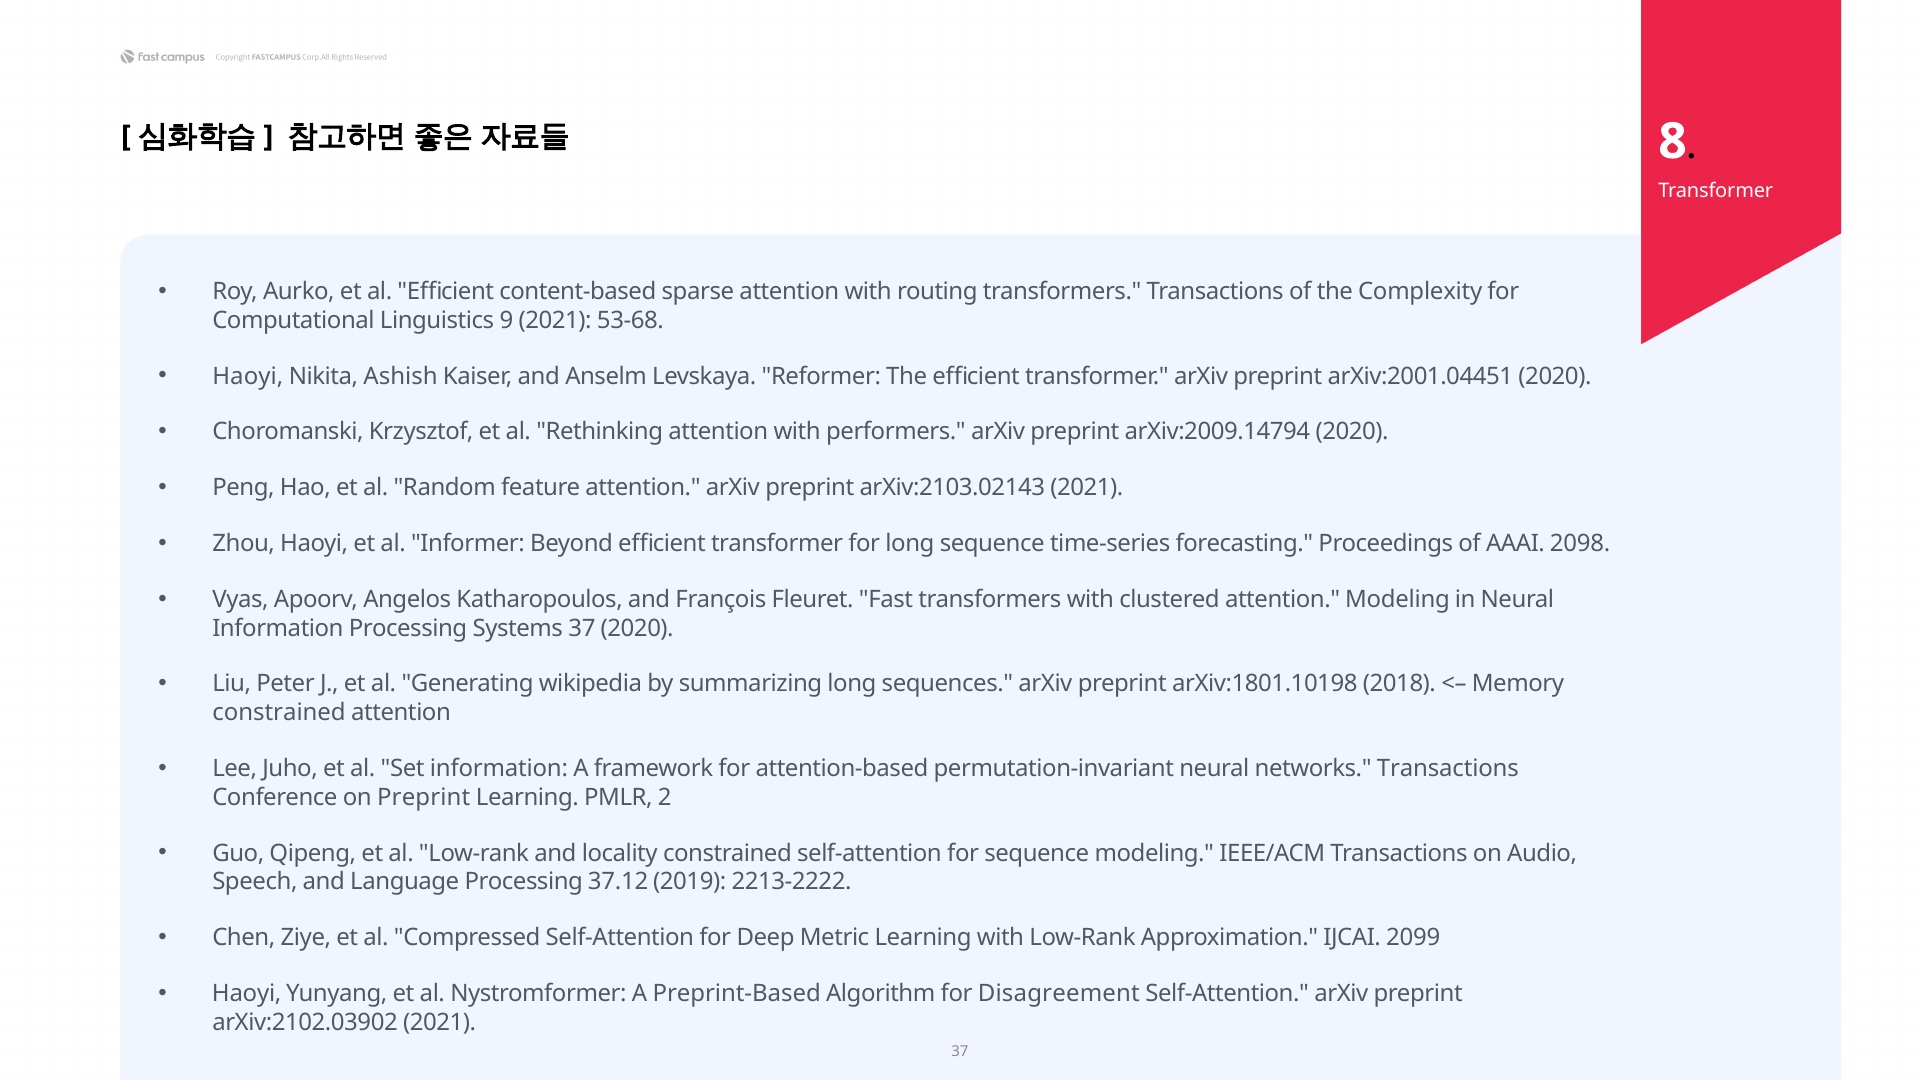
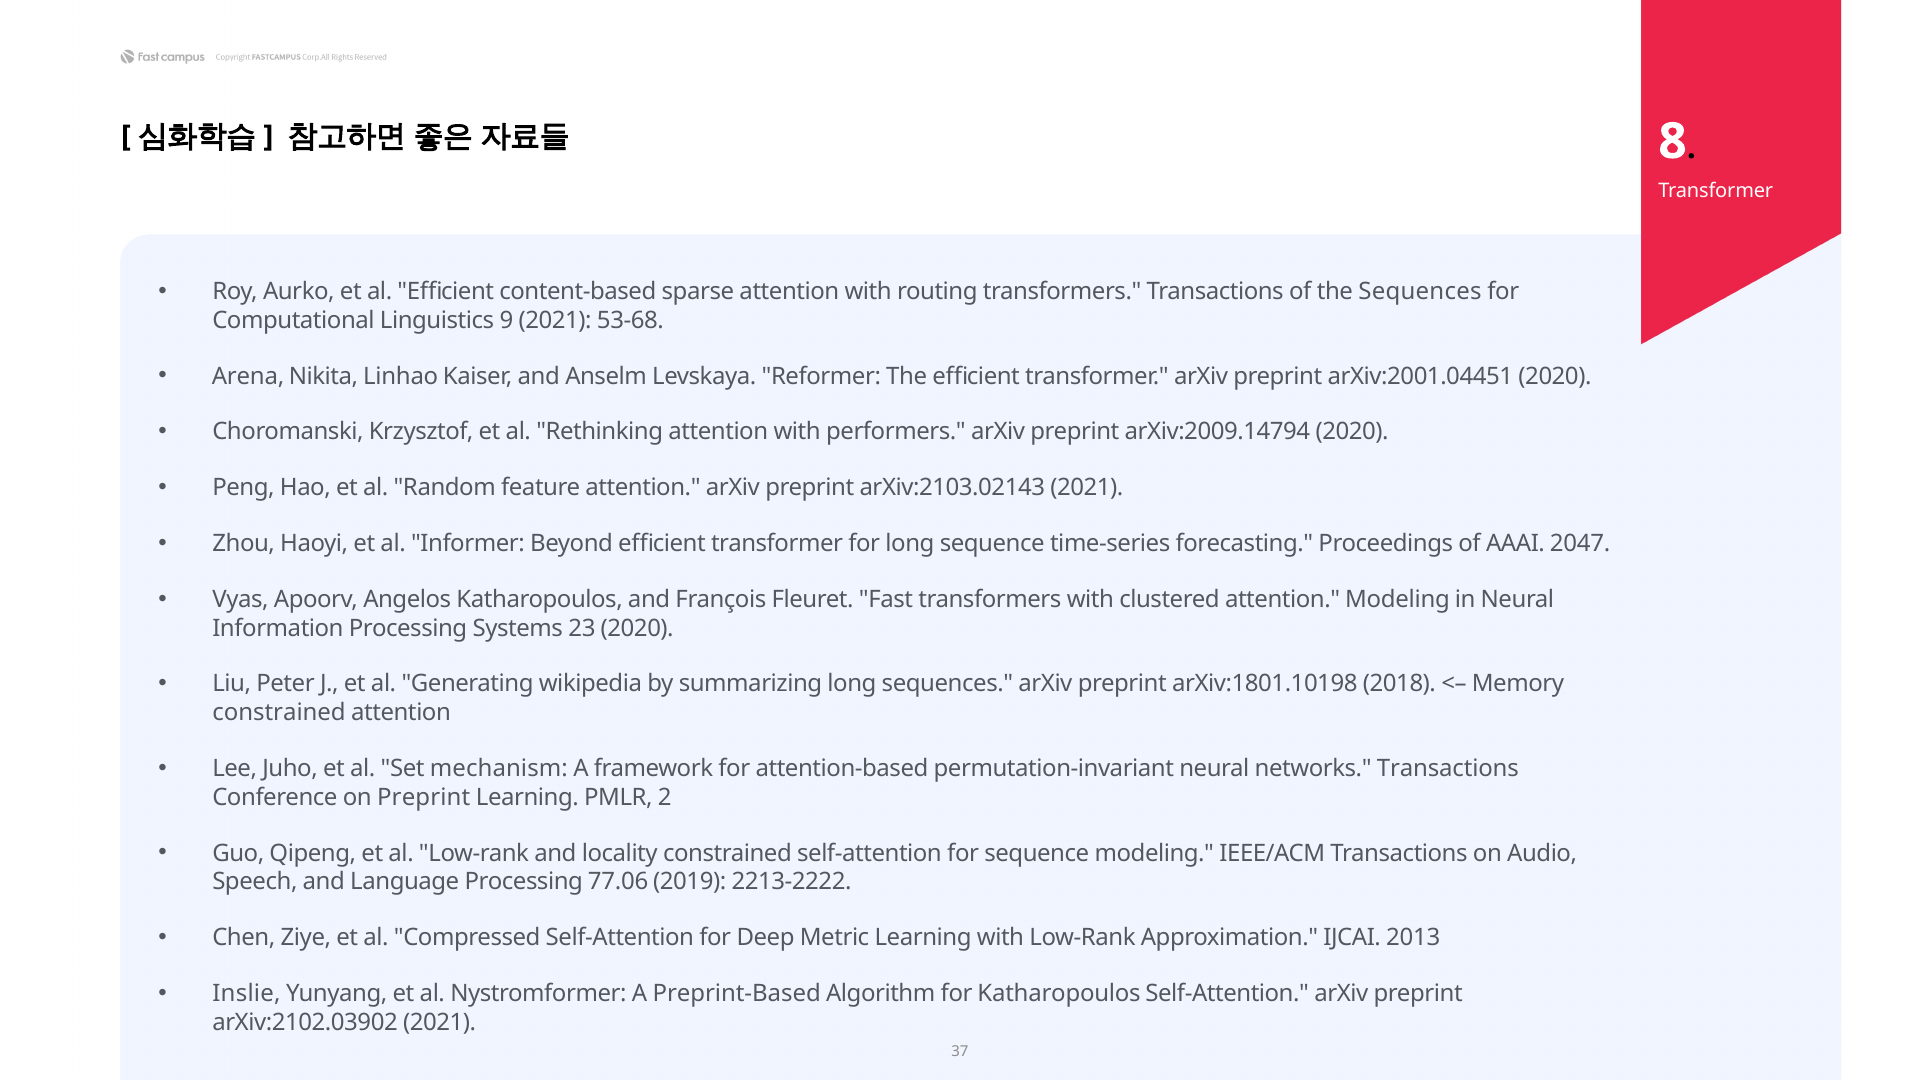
the Complexity: Complexity -> Sequences (1420, 292)
Haoyi: Haoyi -> Arena (248, 376)
Ashish: Ashish -> Linhao (401, 376)
2098: 2098 -> 2047 (1580, 544)
Systems 37: 37 -> 23 (582, 628)
Set information: information -> mechanism (499, 769)
37.12: 37.12 -> 77.06 (618, 882)
2099: 2099 -> 2013 (1413, 938)
Haoyi: Haoyi -> Inslie (246, 994)
for Disagreement: Disagreement -> Katharopoulos (1059, 994)
